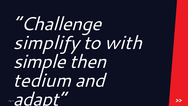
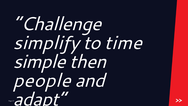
with: with -> time (123, 43)
tedium: tedium -> people (42, 80)
